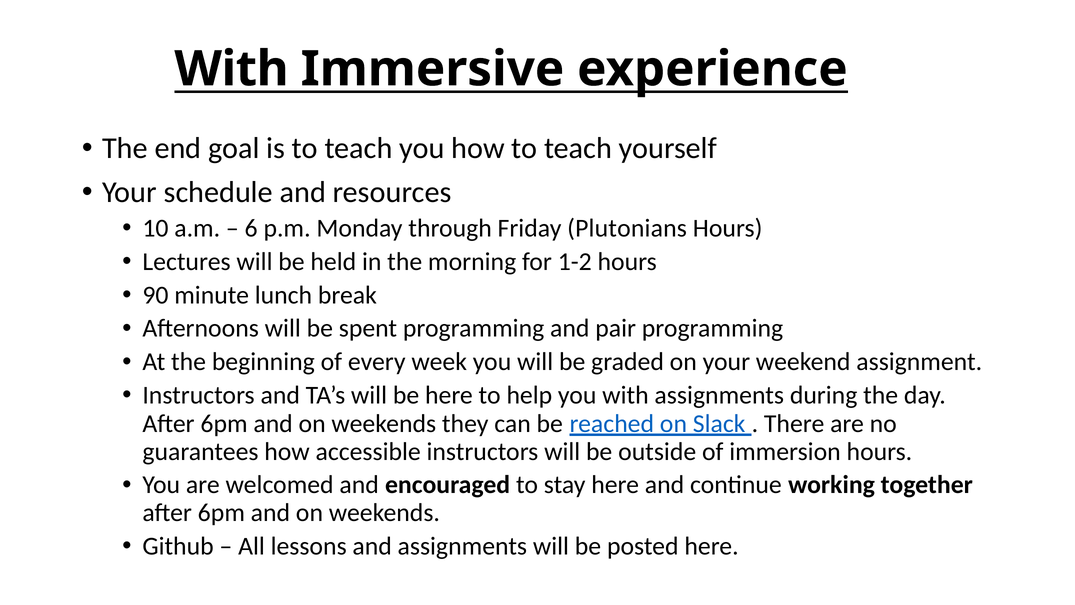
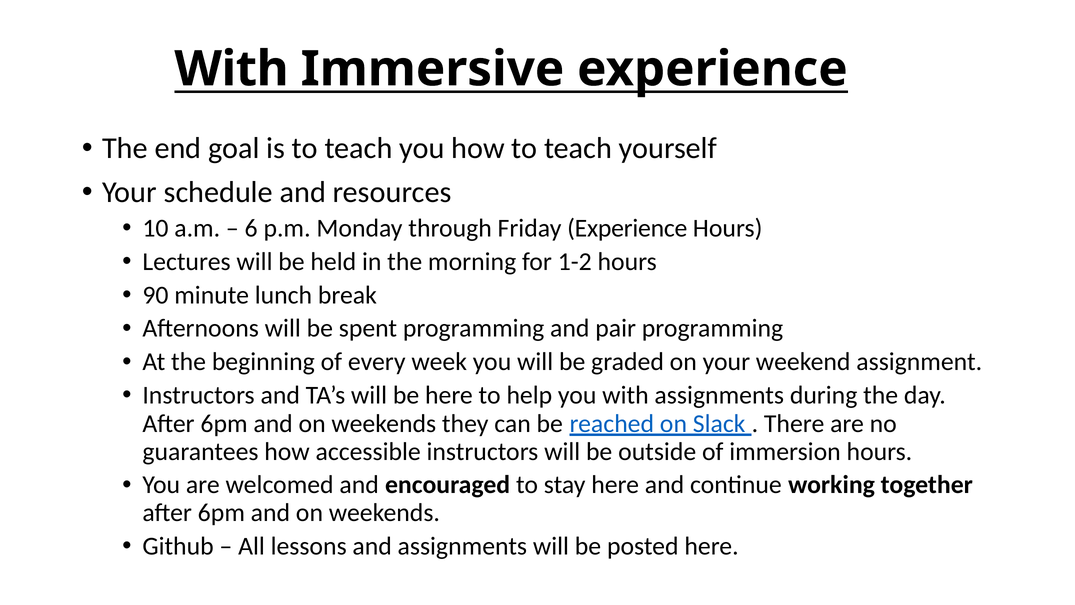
Friday Plutonians: Plutonians -> Experience (627, 228)
